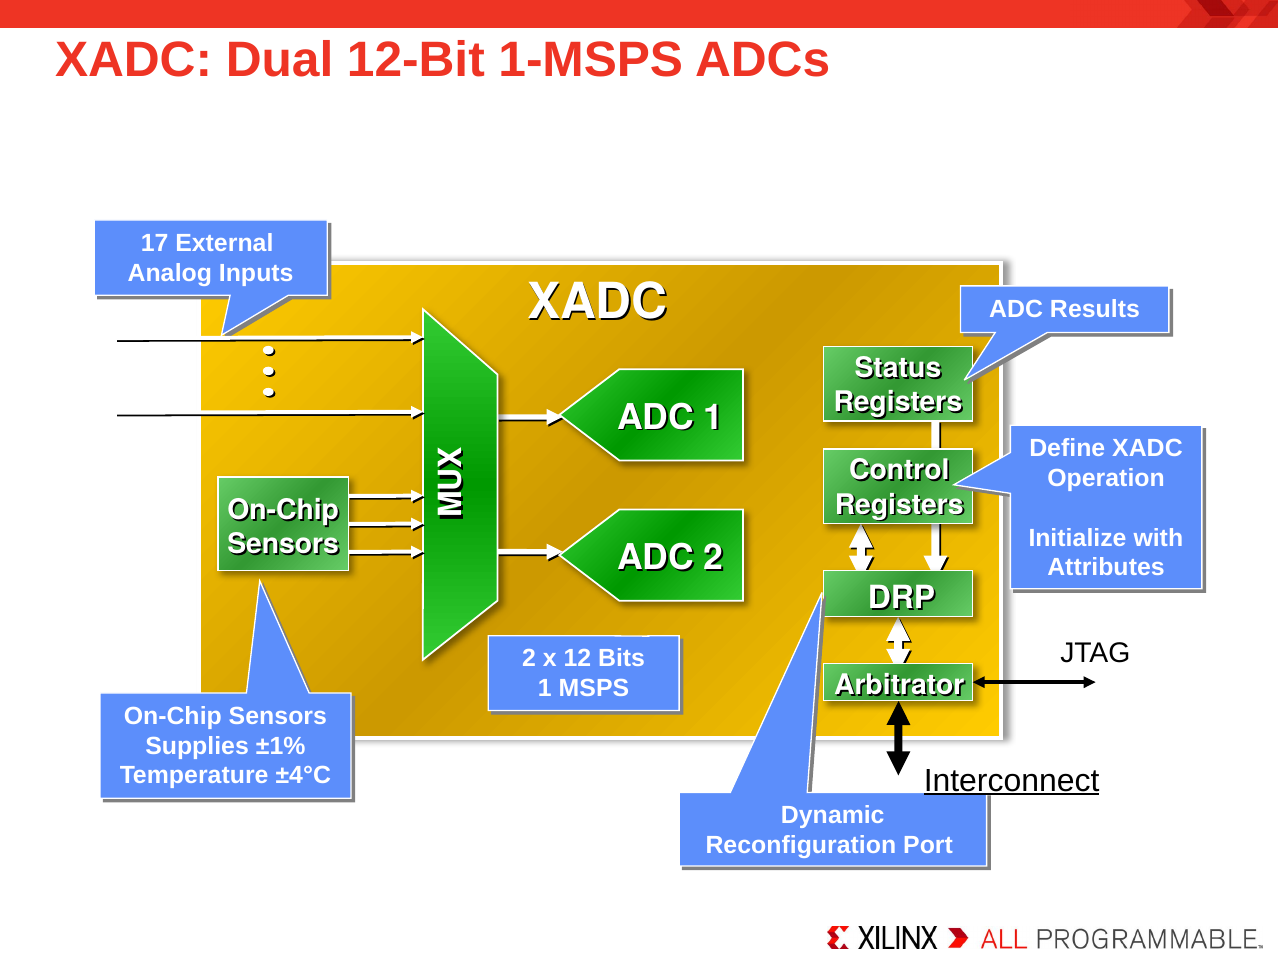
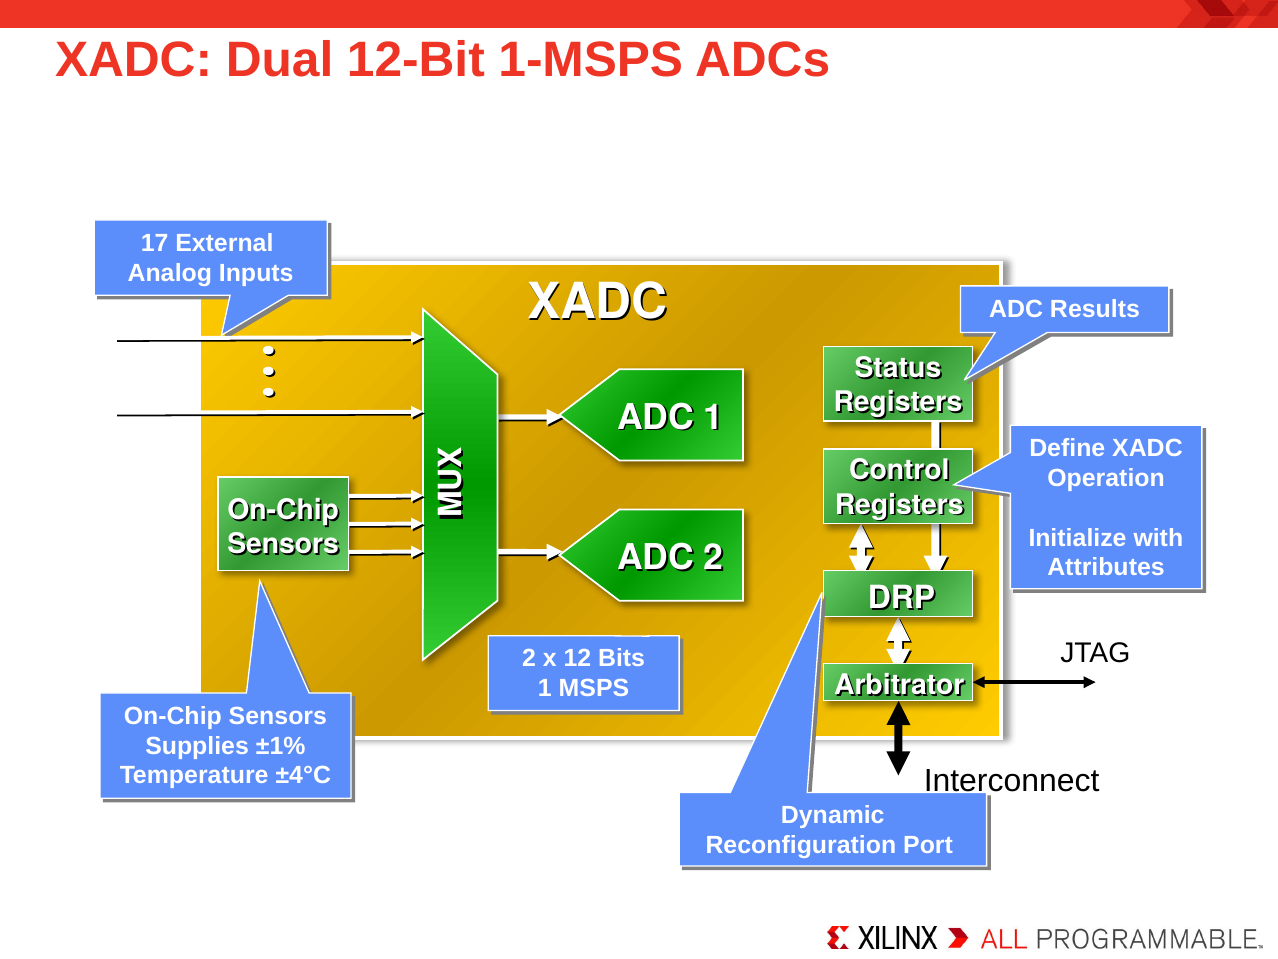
Interconnect underline: present -> none (1012, 780)
